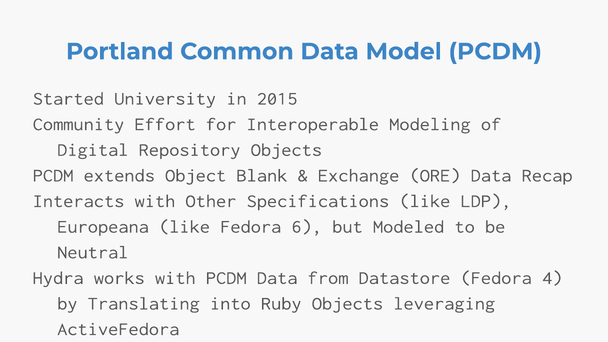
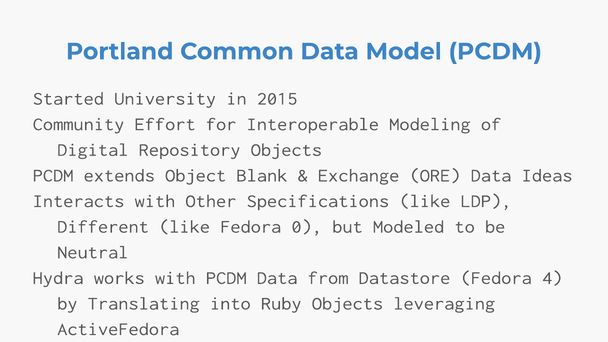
Recap: Recap -> Ideas (547, 175)
Europeana: Europeana -> Different (103, 227)
6: 6 -> 0 (307, 227)
